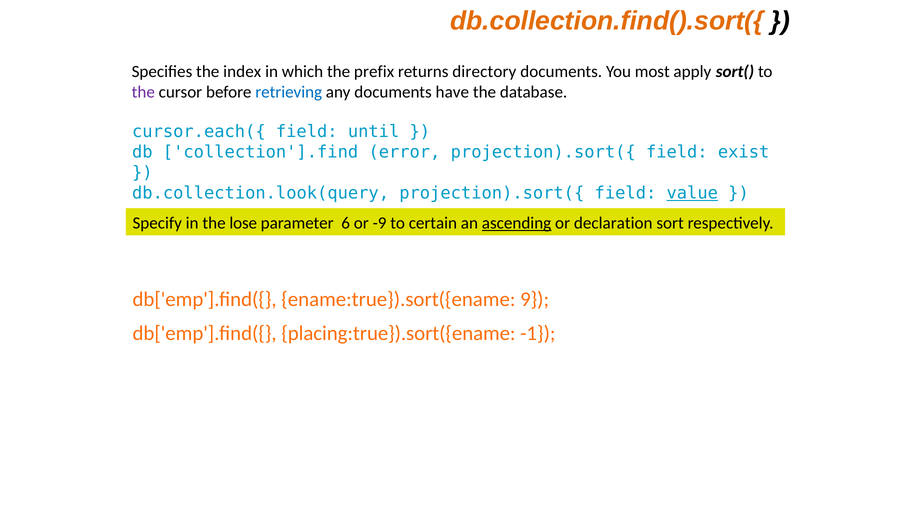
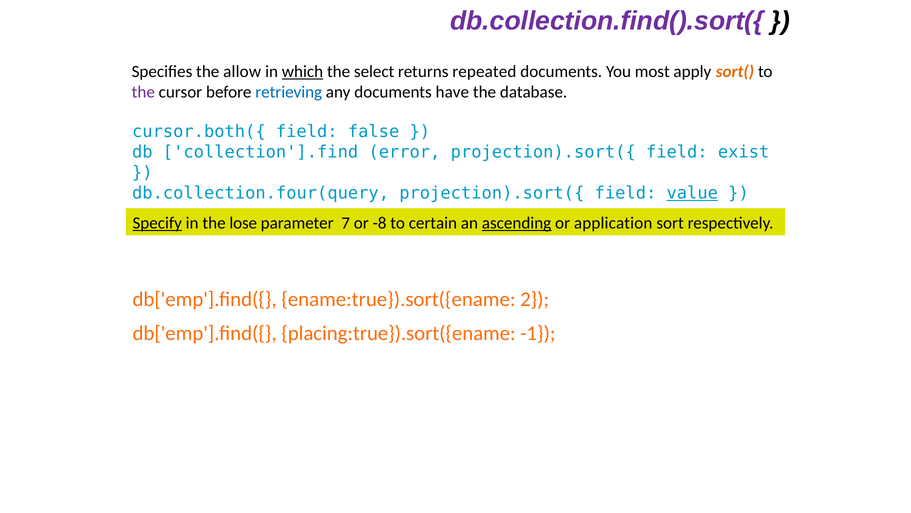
db.collection.find().sort({ colour: orange -> purple (607, 21)
index: index -> allow (242, 72)
which underline: none -> present (303, 72)
prefix: prefix -> select (374, 72)
directory: directory -> repeated (484, 72)
sort( colour: black -> orange (735, 72)
cursor.each({: cursor.each({ -> cursor.both({ (199, 132)
until: until -> false (374, 132)
db.collection.look(query: db.collection.look(query -> db.collection.four(query (261, 193)
Specify underline: none -> present (157, 223)
6: 6 -> 7 (346, 223)
-9: -9 -> -8 (380, 223)
declaration: declaration -> application (613, 223)
9: 9 -> 2 (535, 299)
